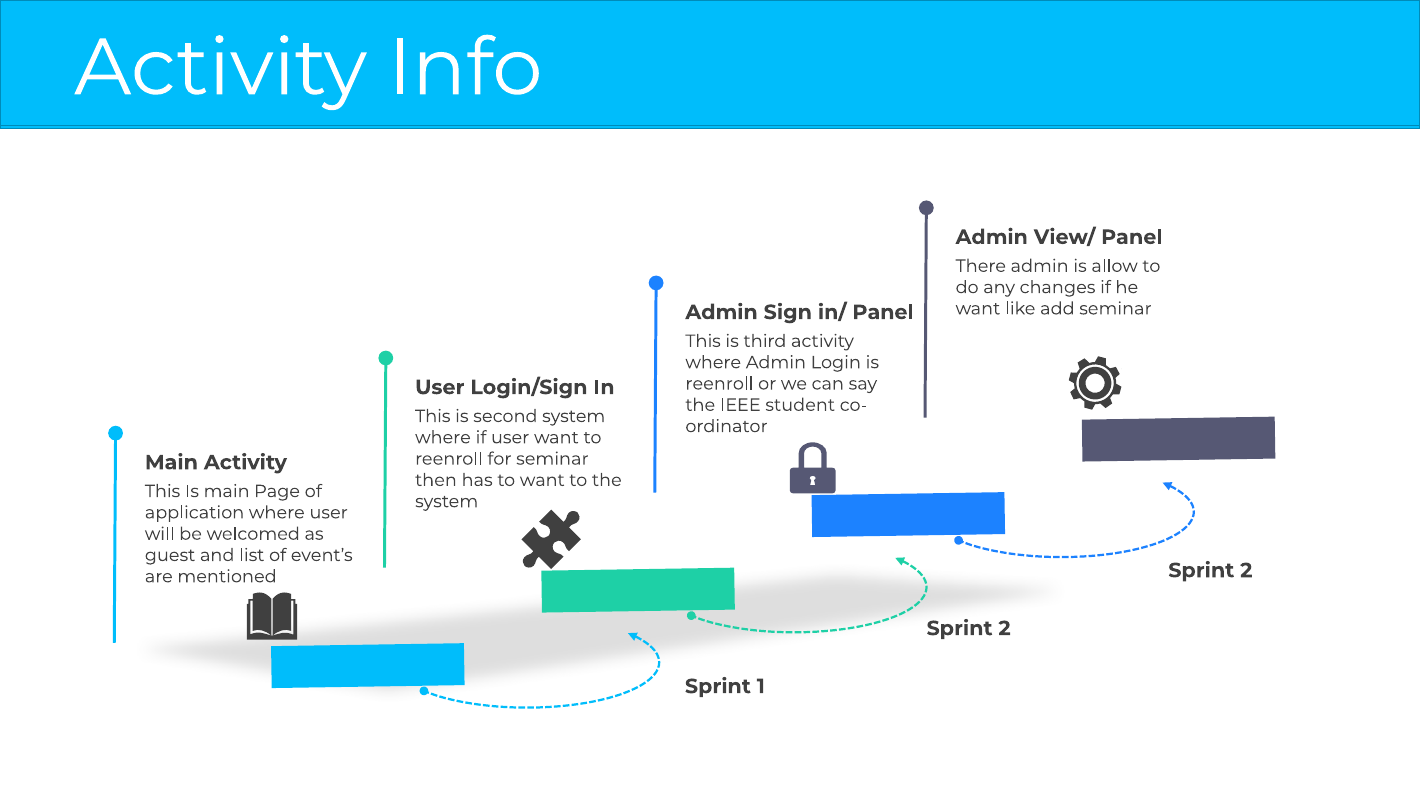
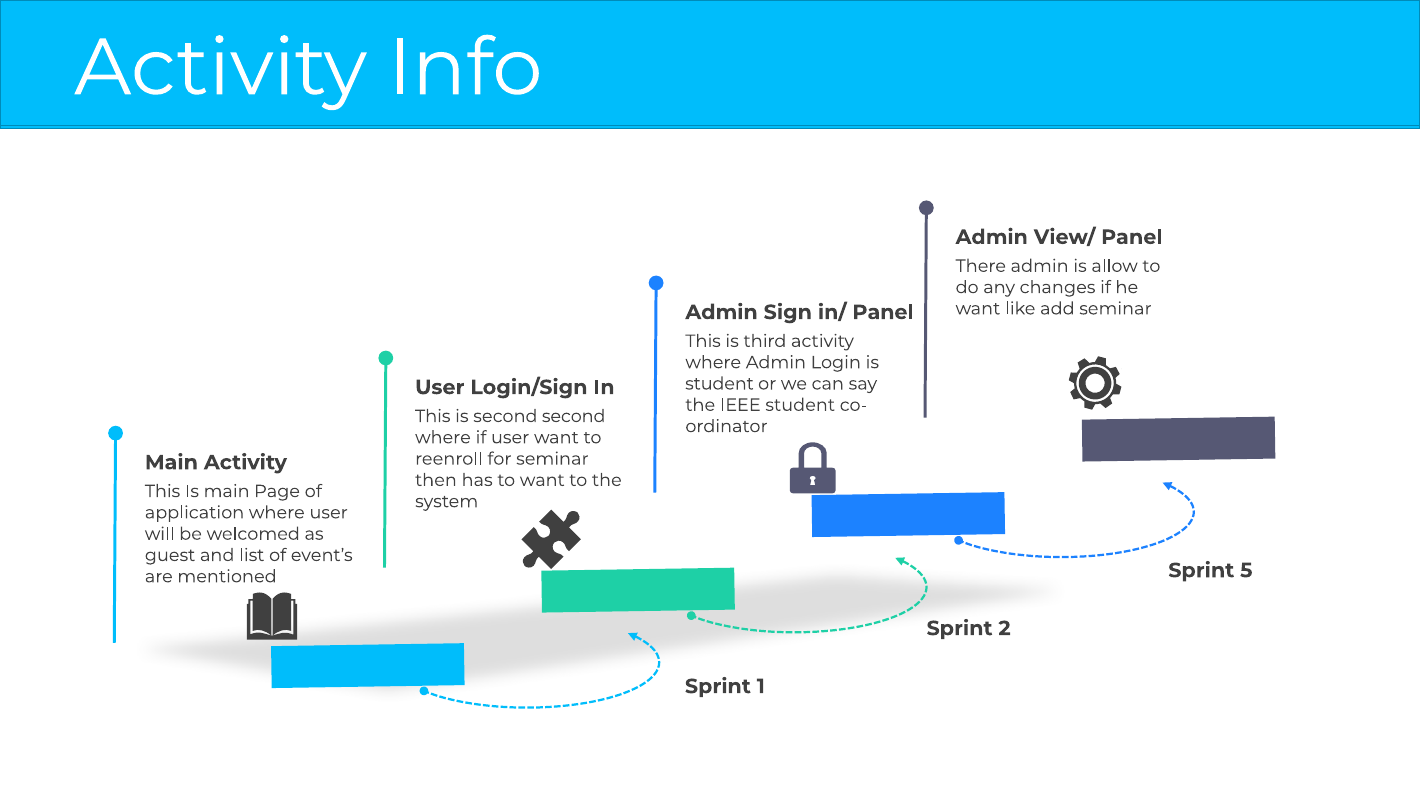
reenroll: reenroll -> student (719, 384)
second system: system -> second (574, 416)
2: 2 -> 5 (1246, 570)
